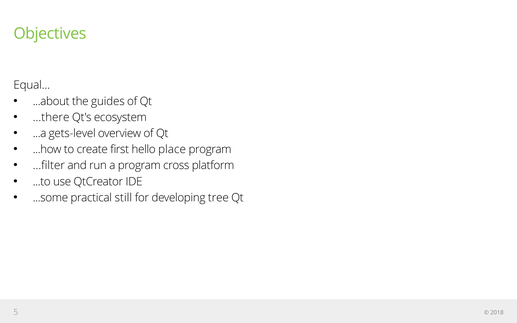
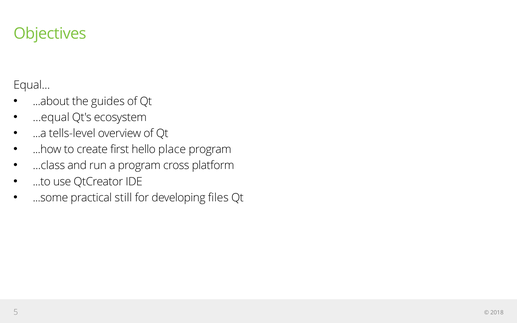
...there: ...there -> ...equal (51, 117)
gets-level: gets-level -> tells-level (72, 133)
...filter: ...filter -> ...class (49, 166)
tree: tree -> files (218, 198)
